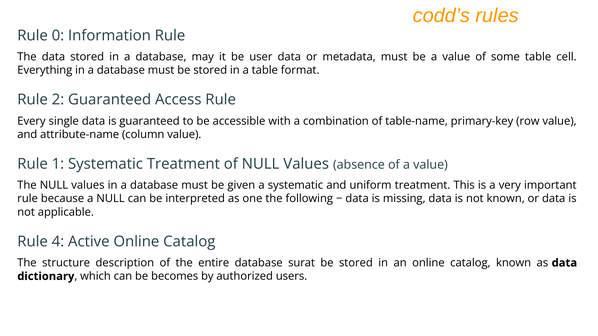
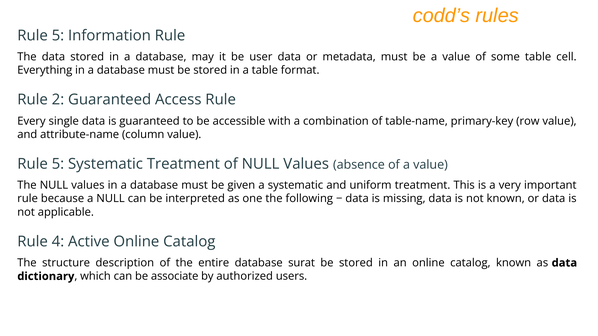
0: 0 -> 5 (58, 35)
1: 1 -> 5 (58, 164)
becomes: becomes -> associate (175, 277)
